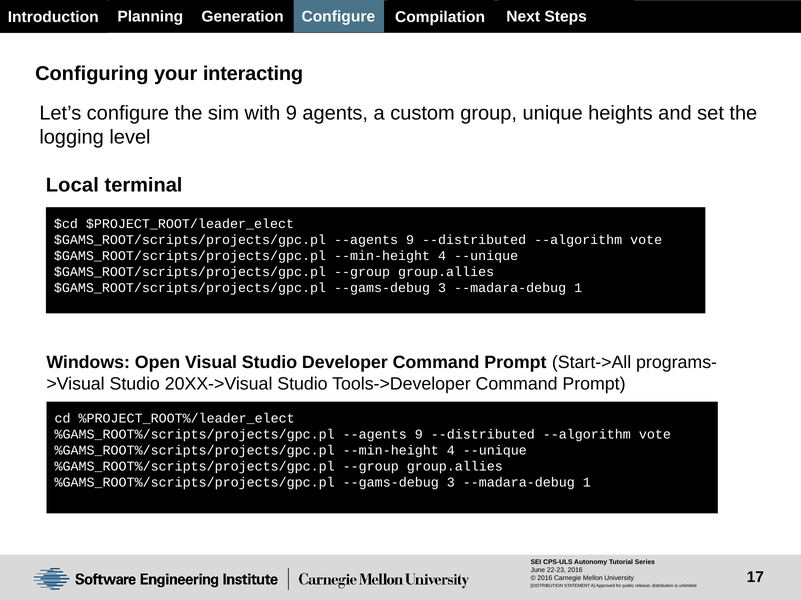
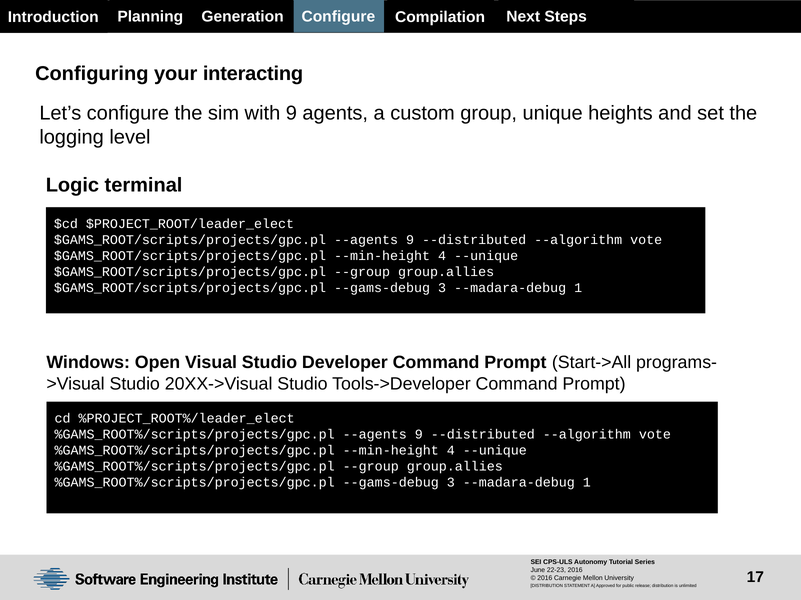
Local: Local -> Logic (72, 185)
